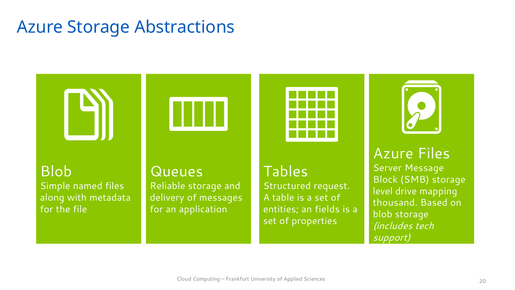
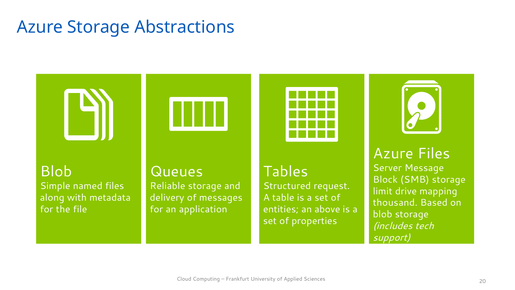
level: level -> limit (383, 191)
fields: fields -> above (327, 209)
